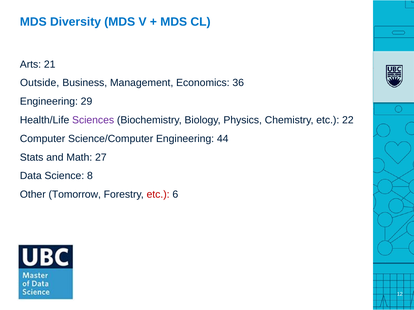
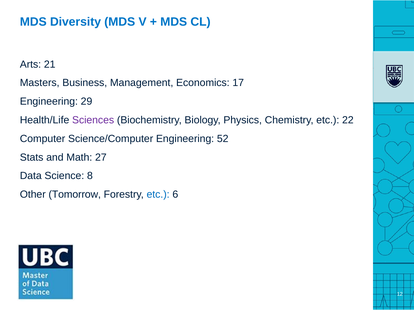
Outside: Outside -> Masters (40, 83)
36: 36 -> 17 (238, 83)
44: 44 -> 52 (223, 139)
etc colour: red -> blue (158, 195)
